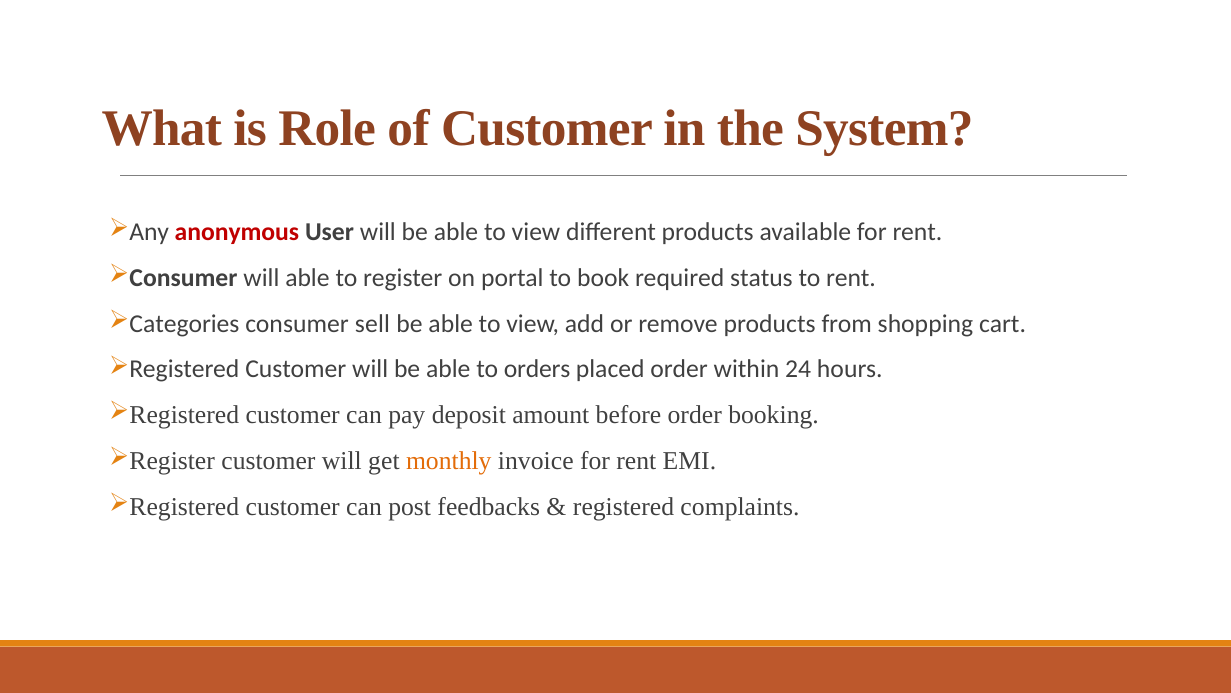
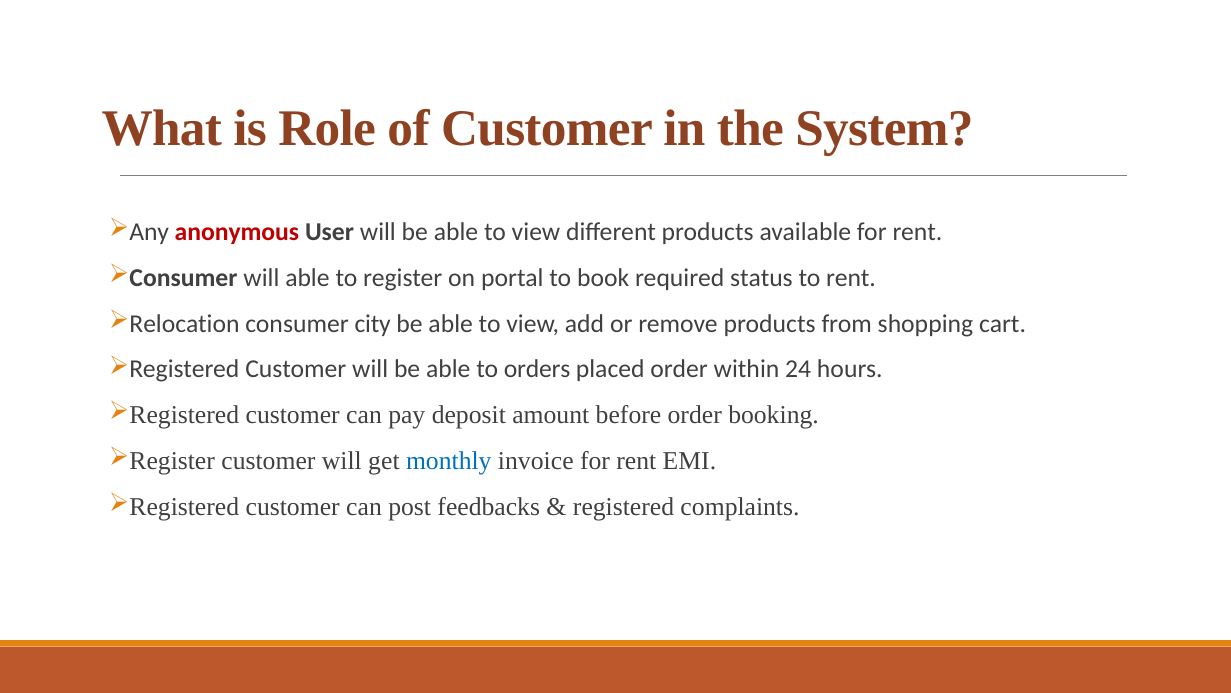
Categories: Categories -> Relocation (184, 323)
sell: sell -> city (373, 323)
monthly colour: orange -> blue (449, 460)
